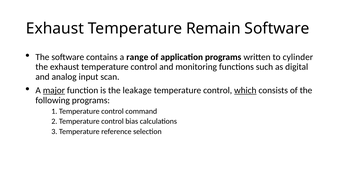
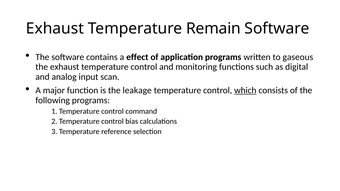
range: range -> effect (137, 57)
cylinder: cylinder -> gaseous (298, 57)
major underline: present -> none (54, 90)
